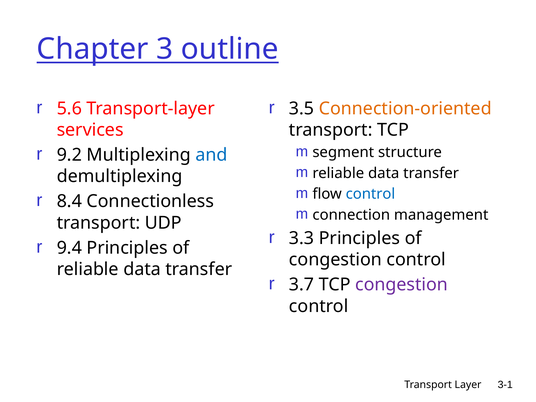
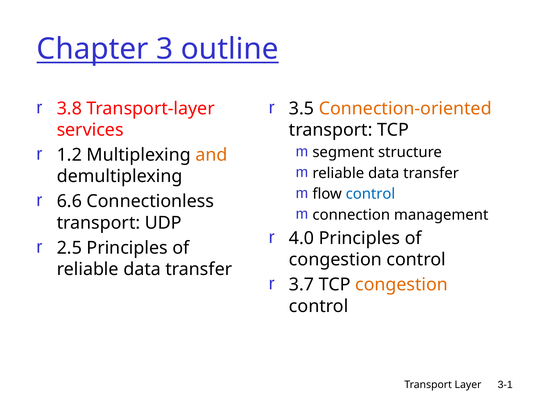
5.6: 5.6 -> 3.8 (69, 108)
9.2: 9.2 -> 1.2 (69, 155)
and colour: blue -> orange (211, 155)
8.4: 8.4 -> 6.6 (69, 201)
3.3: 3.3 -> 4.0 (302, 238)
9.4: 9.4 -> 2.5 (69, 248)
congestion colour: purple -> orange (402, 285)
